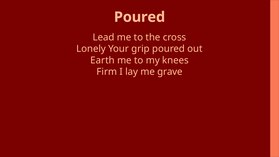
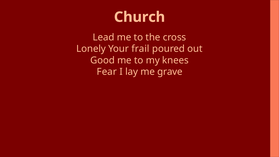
Poured: Poured -> Church (140, 17)
grip: grip -> frail (140, 49)
Earth: Earth -> Good (103, 60)
Firm: Firm -> Fear (107, 72)
